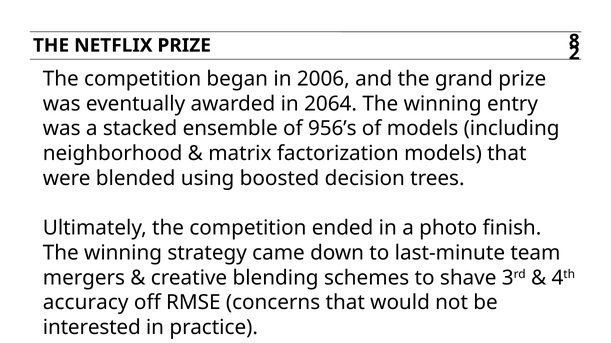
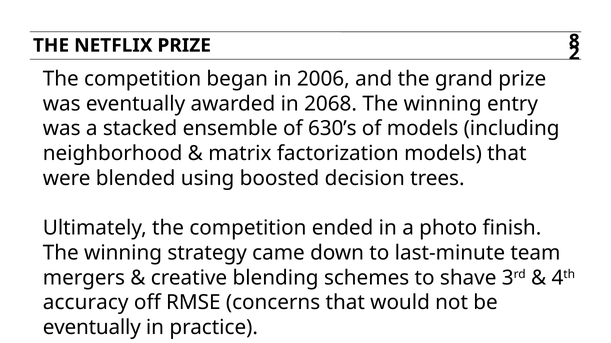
2064: 2064 -> 2068 (331, 104)
956’s: 956’s -> 630’s (332, 129)
interested: interested -> eventually (92, 327)
